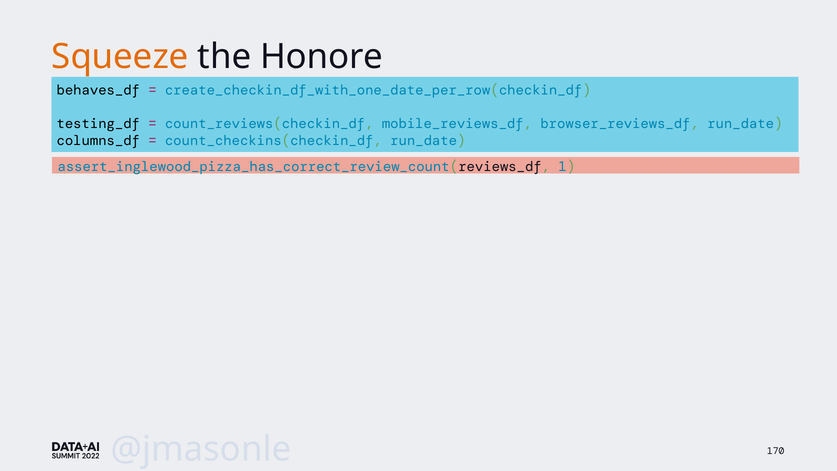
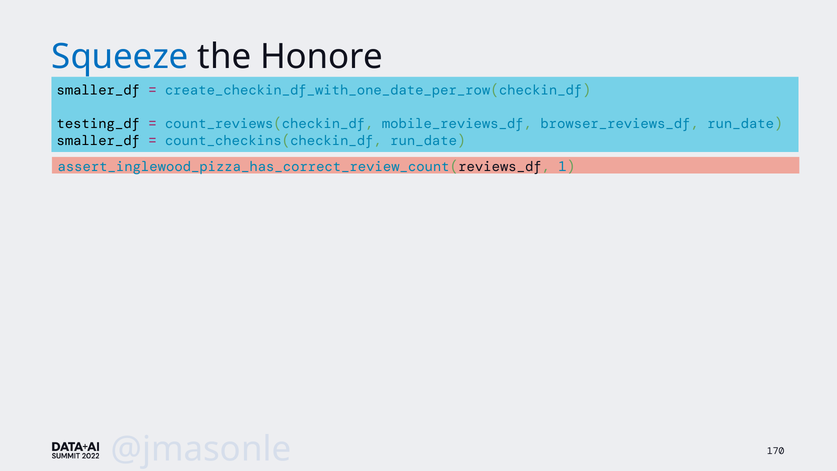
Squeeze colour: orange -> blue (120, 57)
behaves_df: behaves_df -> smaller_df (98, 90)
columns_df: columns_df -> smaller_df (98, 141)
